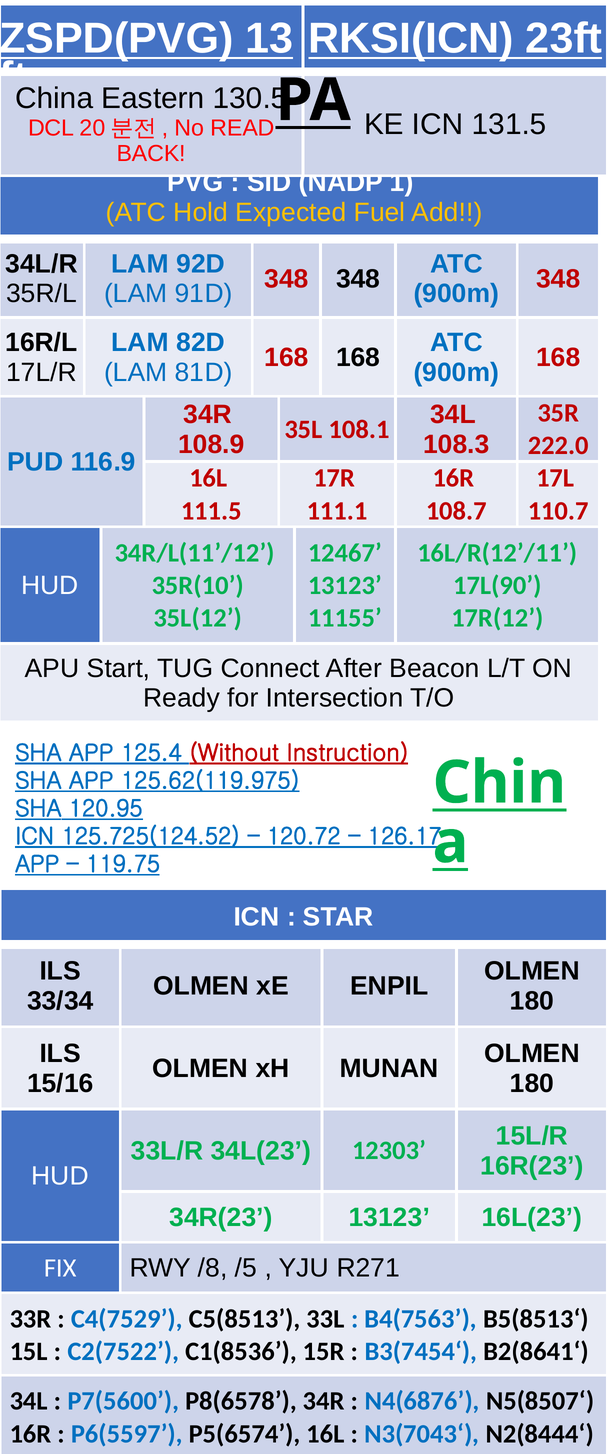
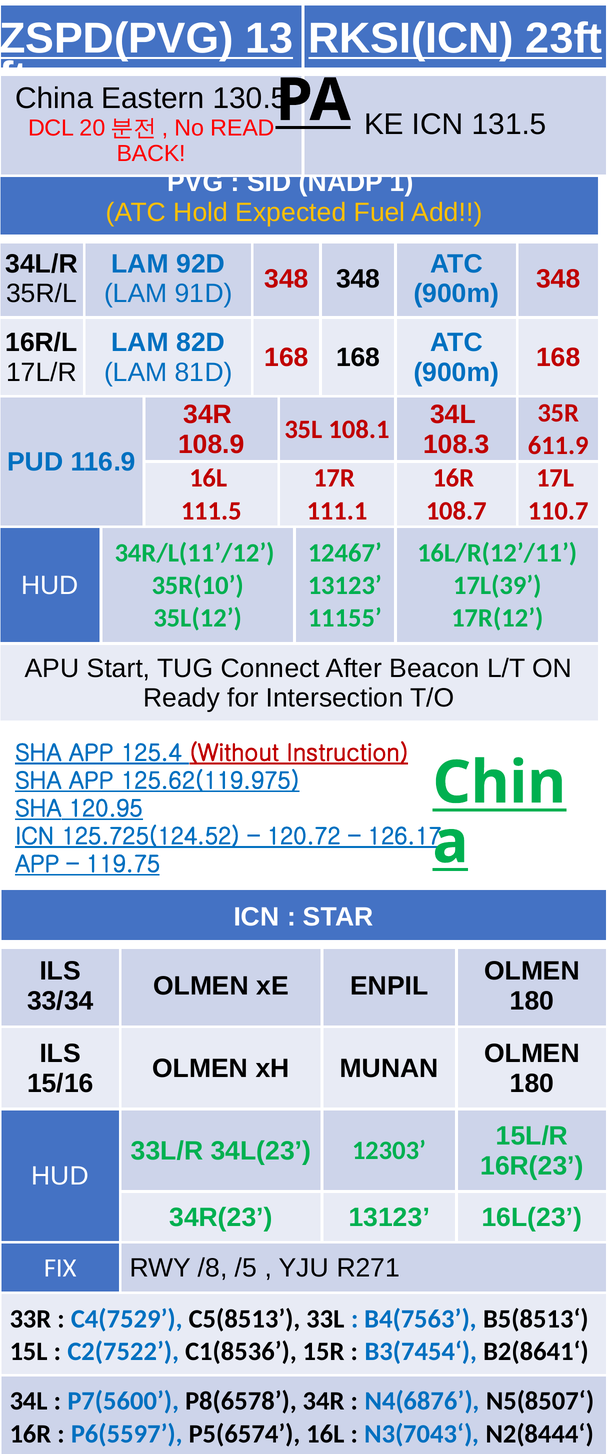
222.0: 222.0 -> 611.9 (558, 446)
17L(90: 17L(90 -> 17L(39 (497, 586)
